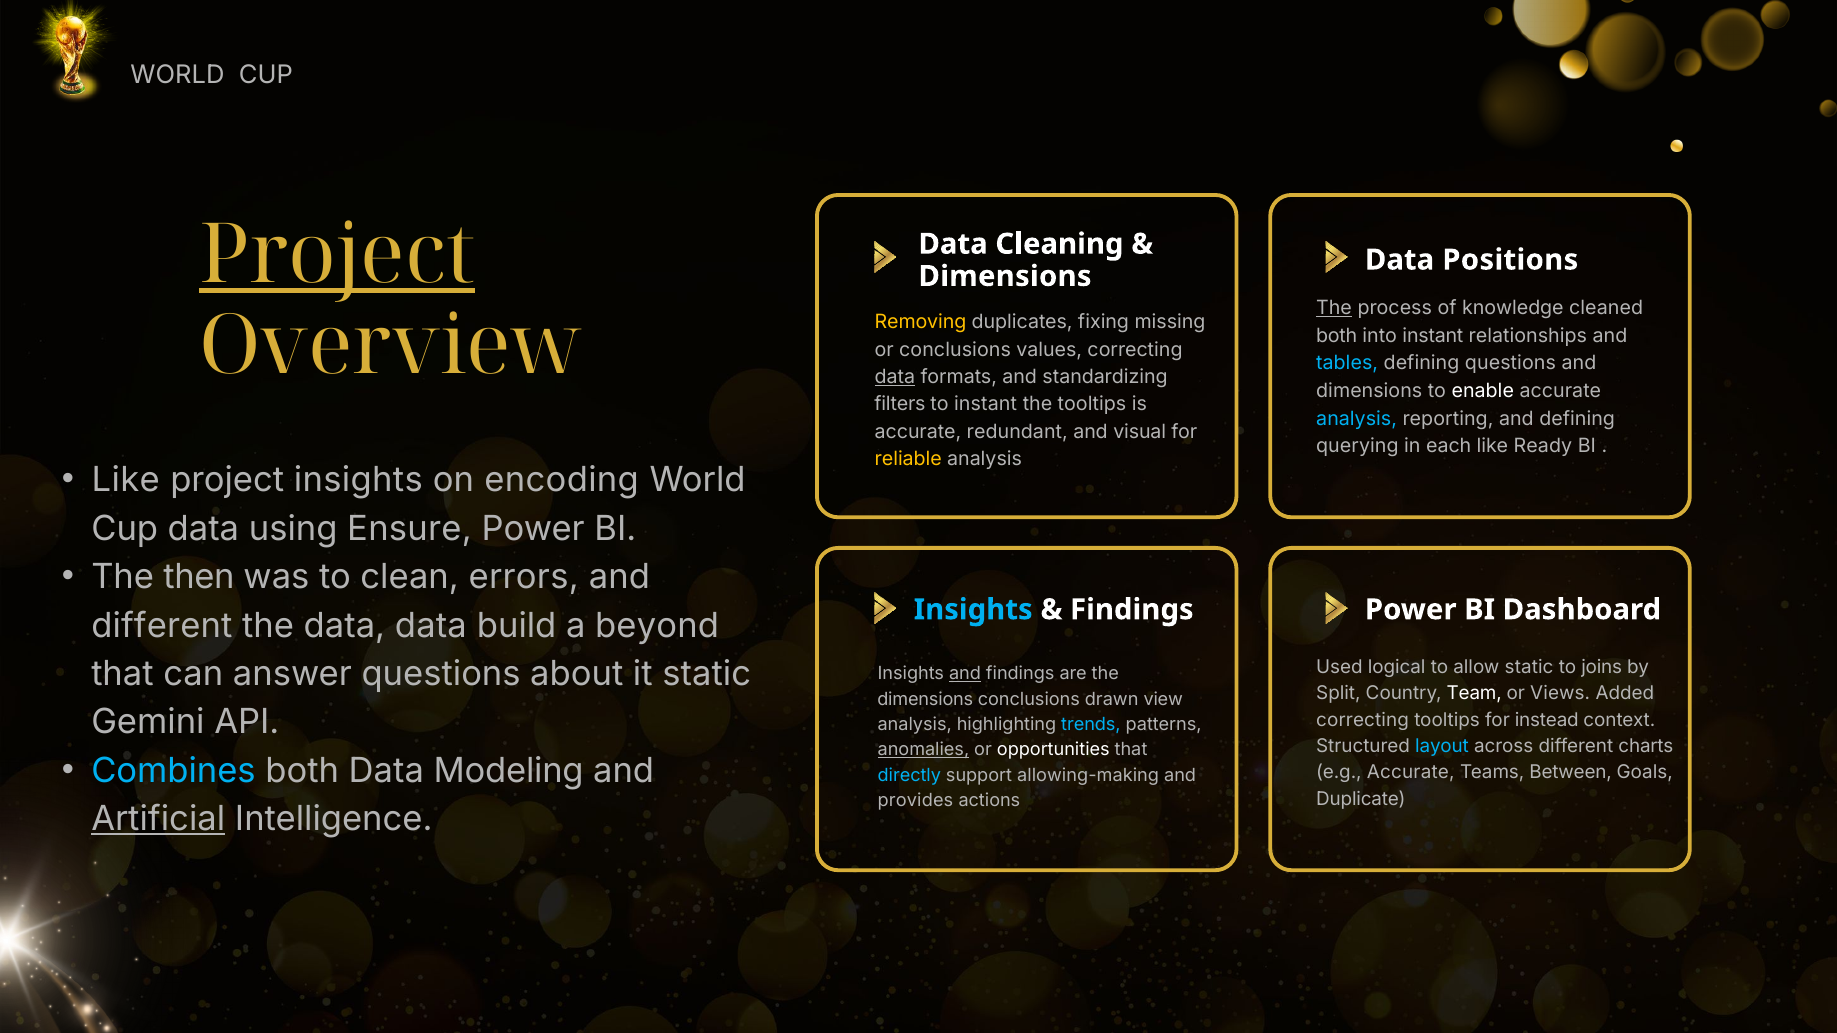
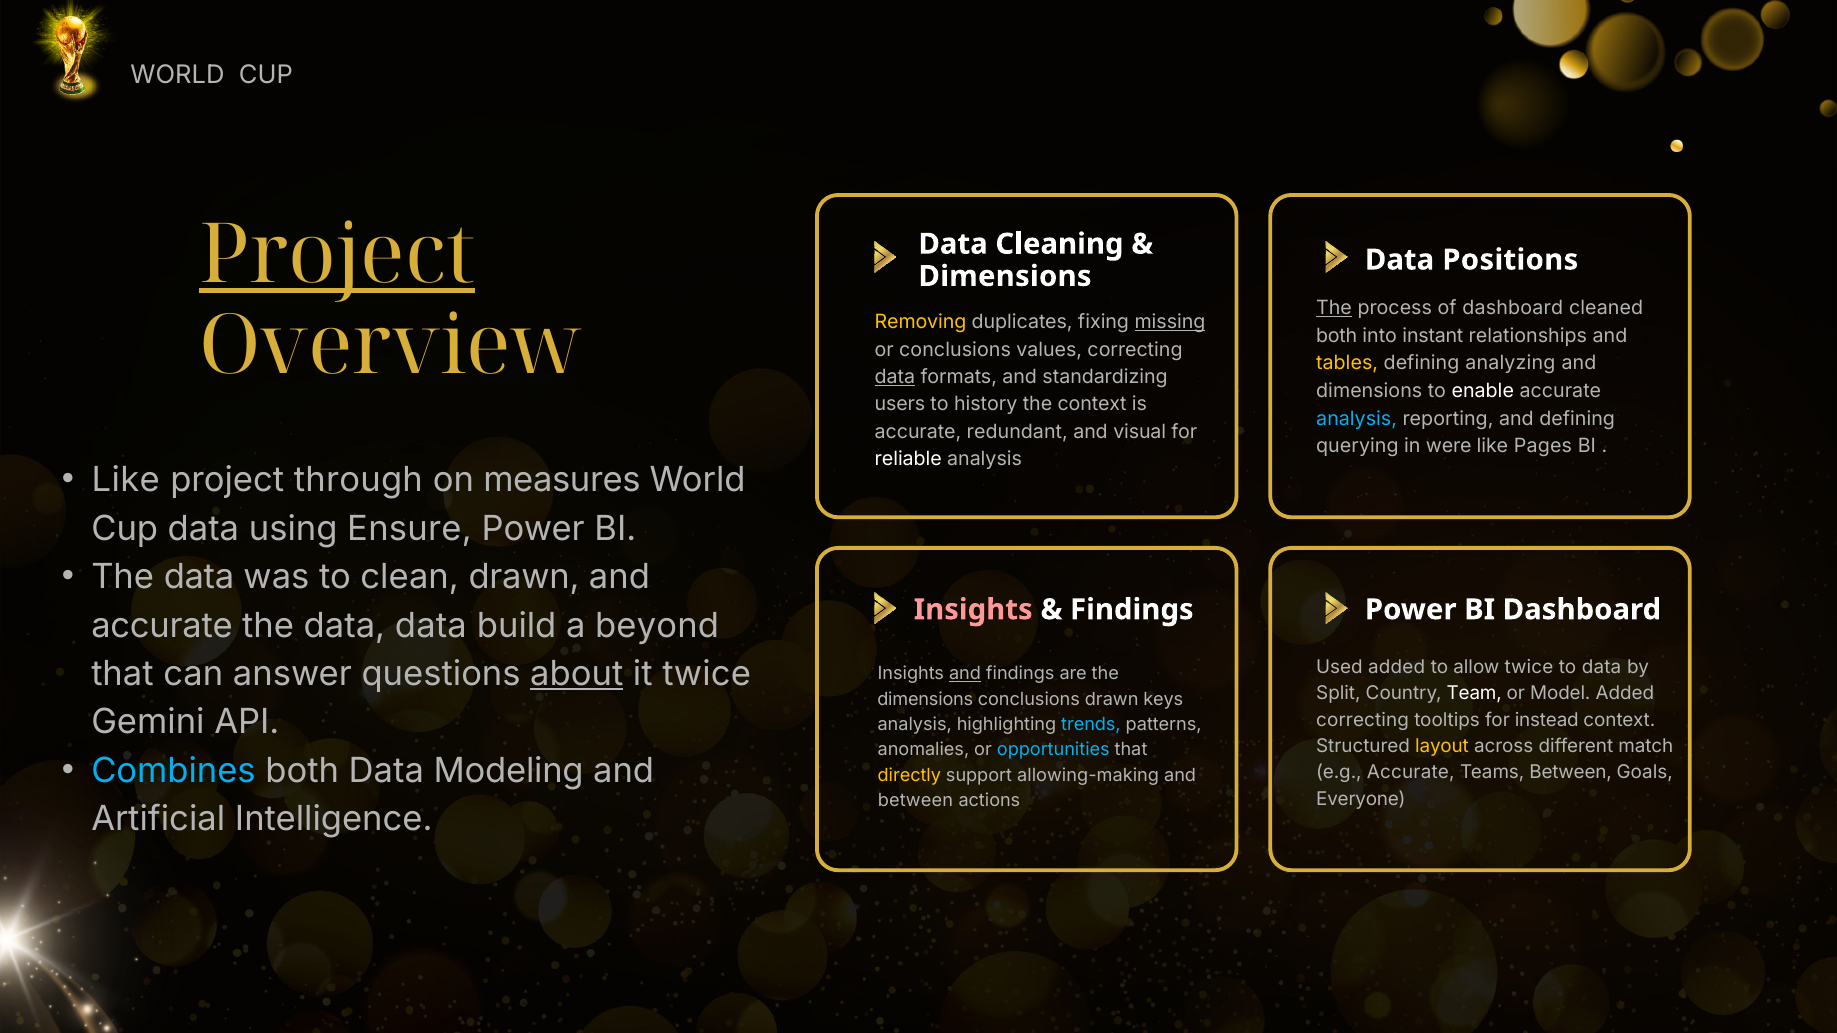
of knowledge: knowledge -> dashboard (1513, 308)
missing underline: none -> present (1170, 322)
tables colour: light blue -> yellow (1347, 363)
defining questions: questions -> analyzing (1510, 363)
filters: filters -> users (900, 404)
to instant: instant -> history (986, 404)
the tooltips: tooltips -> context (1092, 404)
each: each -> were (1449, 446)
Ready: Ready -> Pages (1543, 446)
reliable colour: yellow -> white (908, 459)
project insights: insights -> through (358, 481)
encoding: encoding -> measures (562, 481)
then: then -> data (199, 577)
clean errors: errors -> drawn (524, 577)
Insights colour: light blue -> pink (973, 610)
different: different -> accurate (162, 626)
Used logical: logical -> added (1397, 667)
allow static: static -> twice (1529, 667)
to joins: joins -> data (1602, 667)
about underline: none -> present (577, 674)
it static: static -> twice (707, 674)
Views: Views -> Model (1560, 694)
view: view -> keys (1163, 699)
layout colour: light blue -> yellow (1442, 746)
charts: charts -> match (1646, 746)
anomalies underline: present -> none (923, 750)
opportunities colour: white -> light blue (1053, 750)
directly colour: light blue -> yellow (909, 775)
Duplicate: Duplicate -> Everyone (1361, 799)
provides: provides -> between (915, 801)
Artificial underline: present -> none (158, 819)
